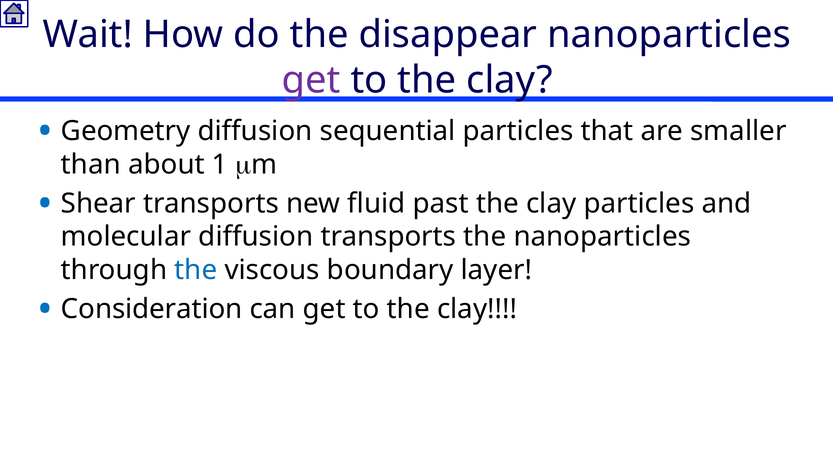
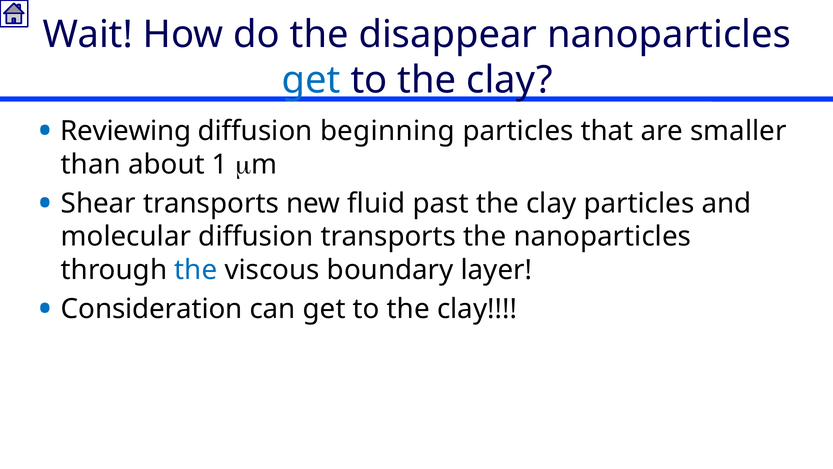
get colour: purple -> blue (311, 80)
Geometry: Geometry -> Reviewing (126, 131)
sequential: sequential -> beginning (388, 131)
